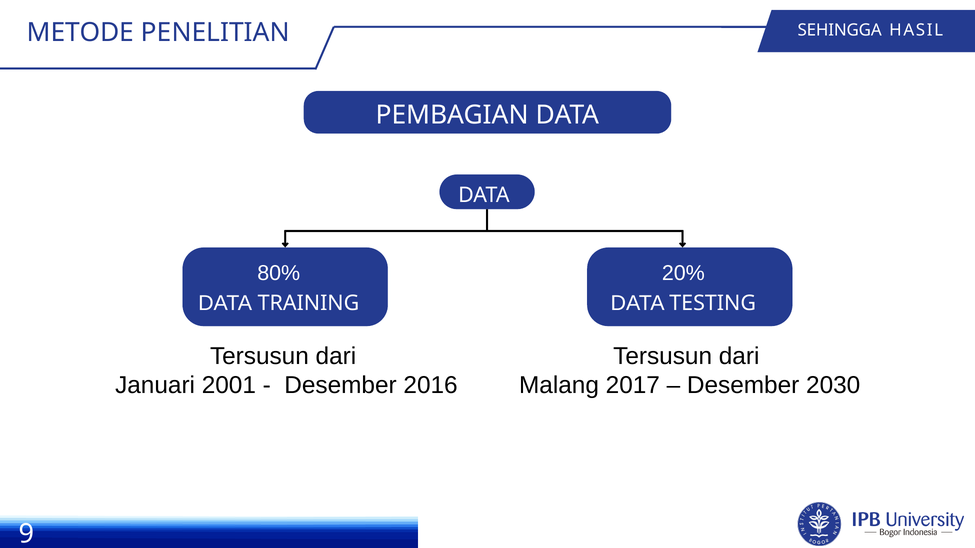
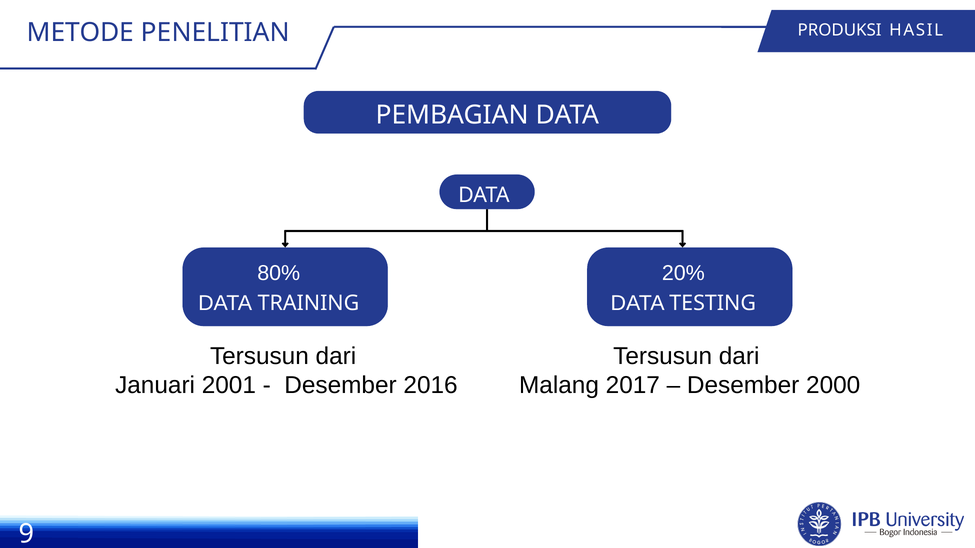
SEHINGGA: SEHINGGA -> PRODUKSI (840, 30)
2030: 2030 -> 2000 (833, 386)
